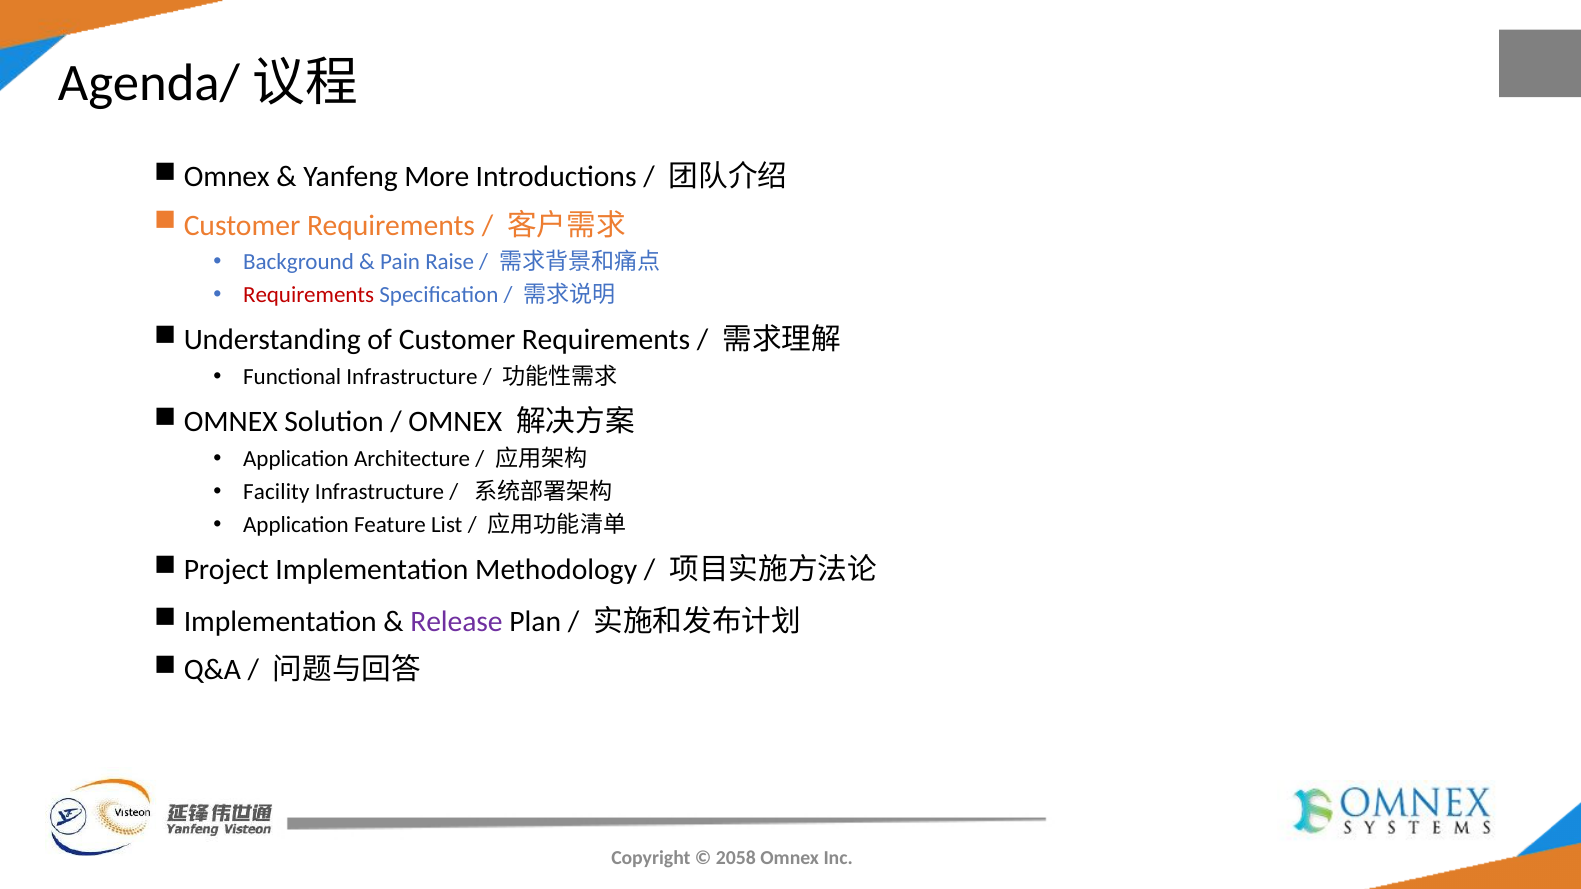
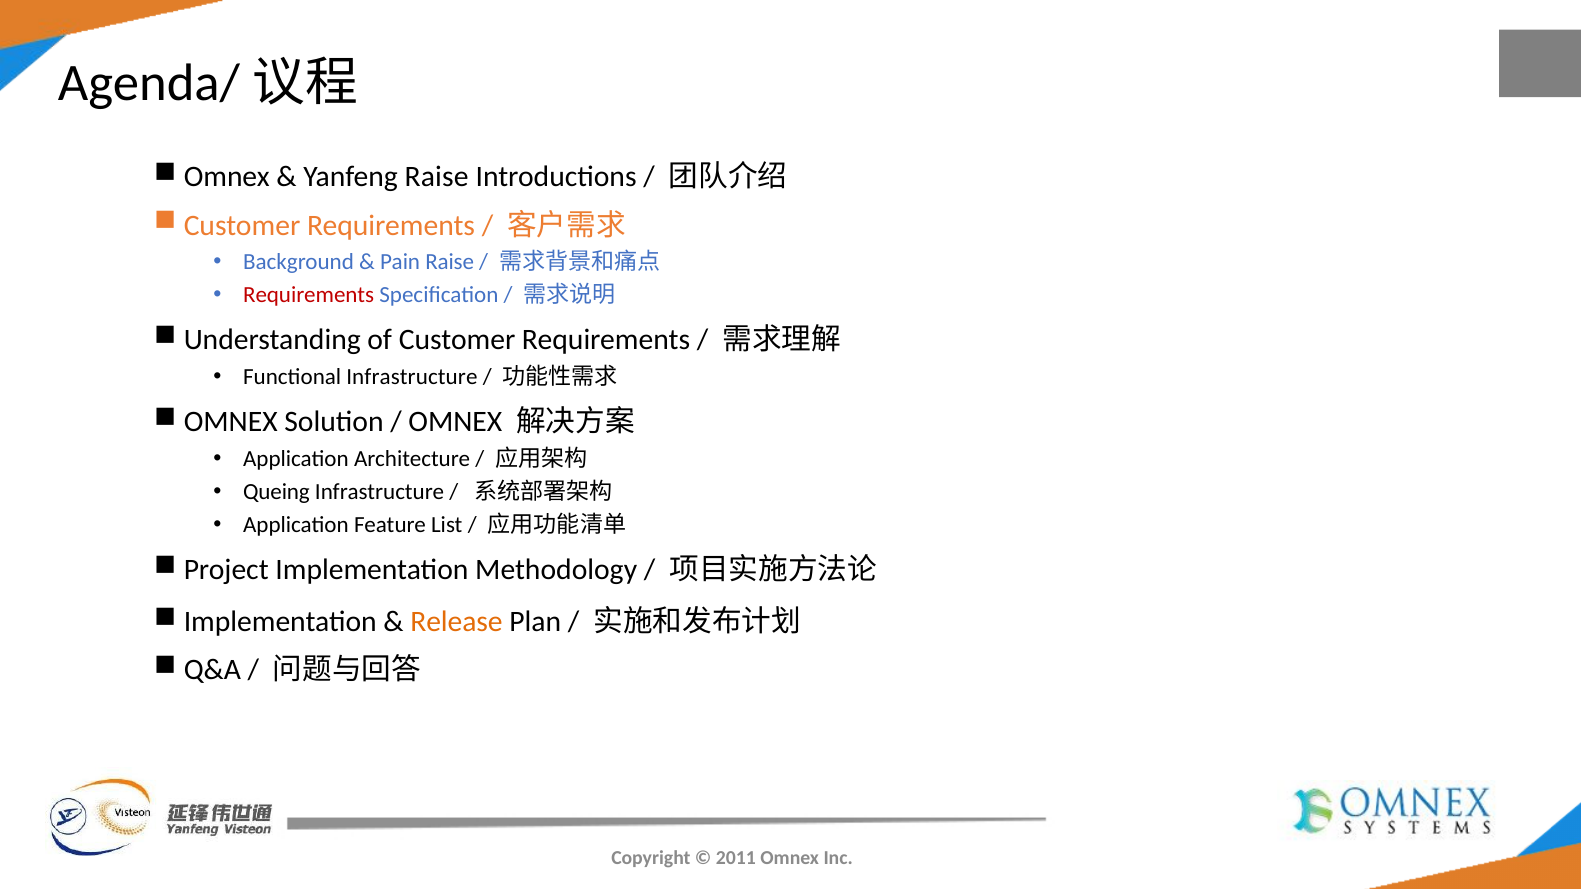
Yanfeng More: More -> Raise (437, 177)
Facility: Facility -> Queing (276, 492)
Release colour: purple -> orange (456, 622)
2058: 2058 -> 2011 (736, 859)
